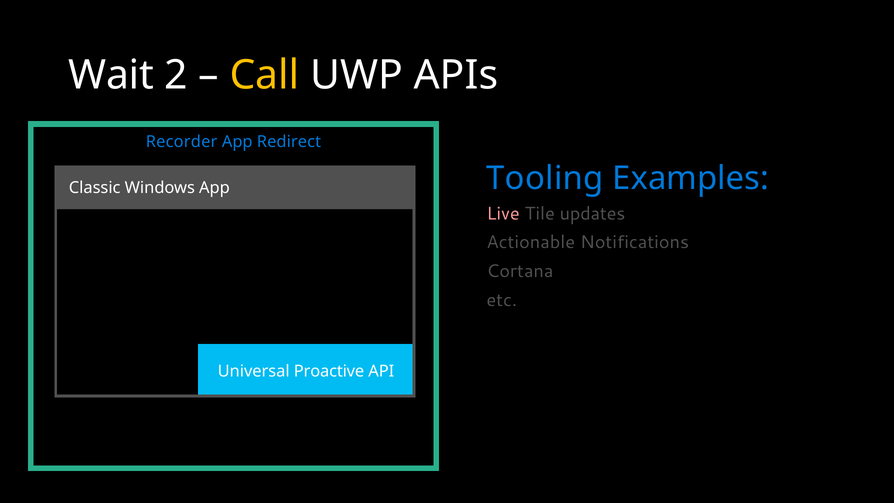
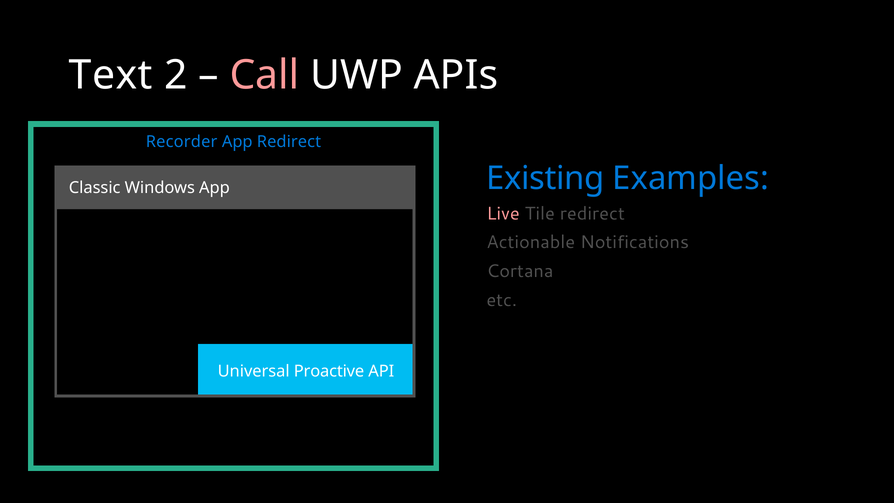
Wait: Wait -> Text (111, 75)
Call colour: yellow -> pink (265, 75)
Tooling: Tooling -> Existing (545, 178)
Tile updates: updates -> redirect (592, 214)
